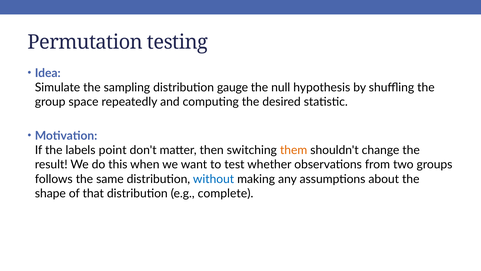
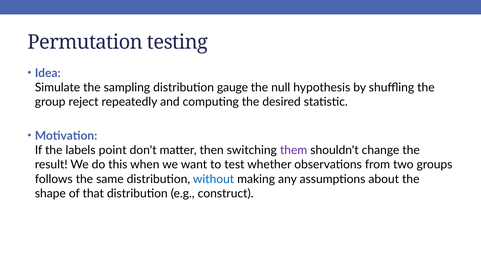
space: space -> reject (84, 102)
them colour: orange -> purple (294, 150)
complete: complete -> construct (226, 193)
